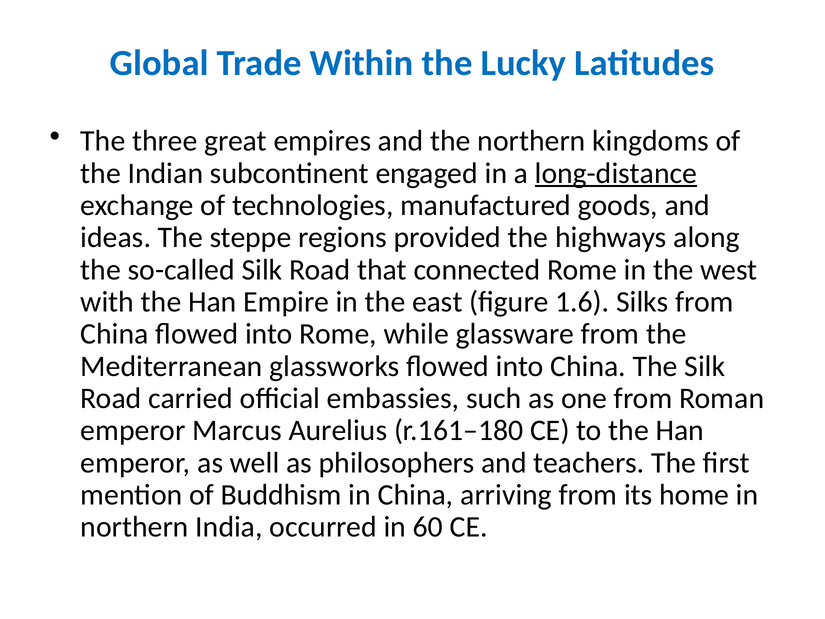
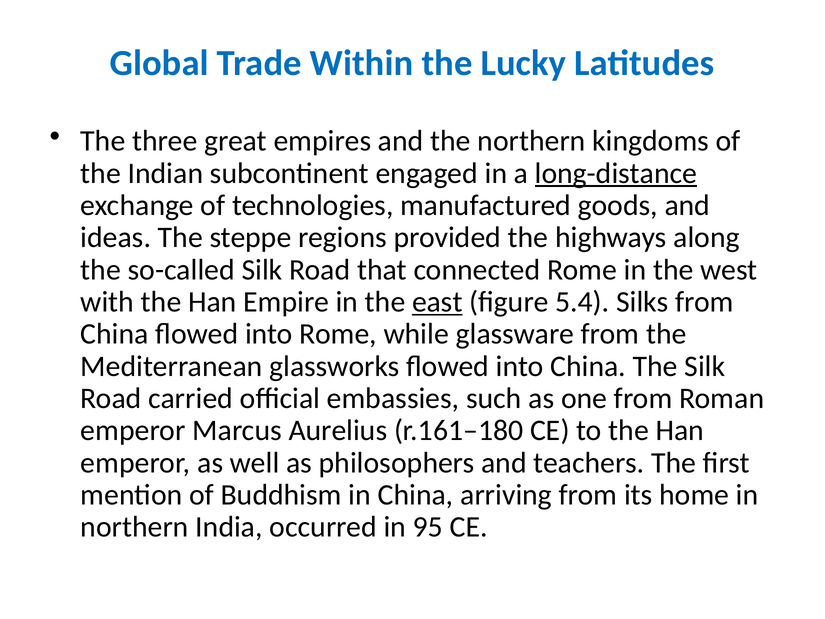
east underline: none -> present (437, 302)
1.6: 1.6 -> 5.4 (582, 302)
60: 60 -> 95 (428, 527)
